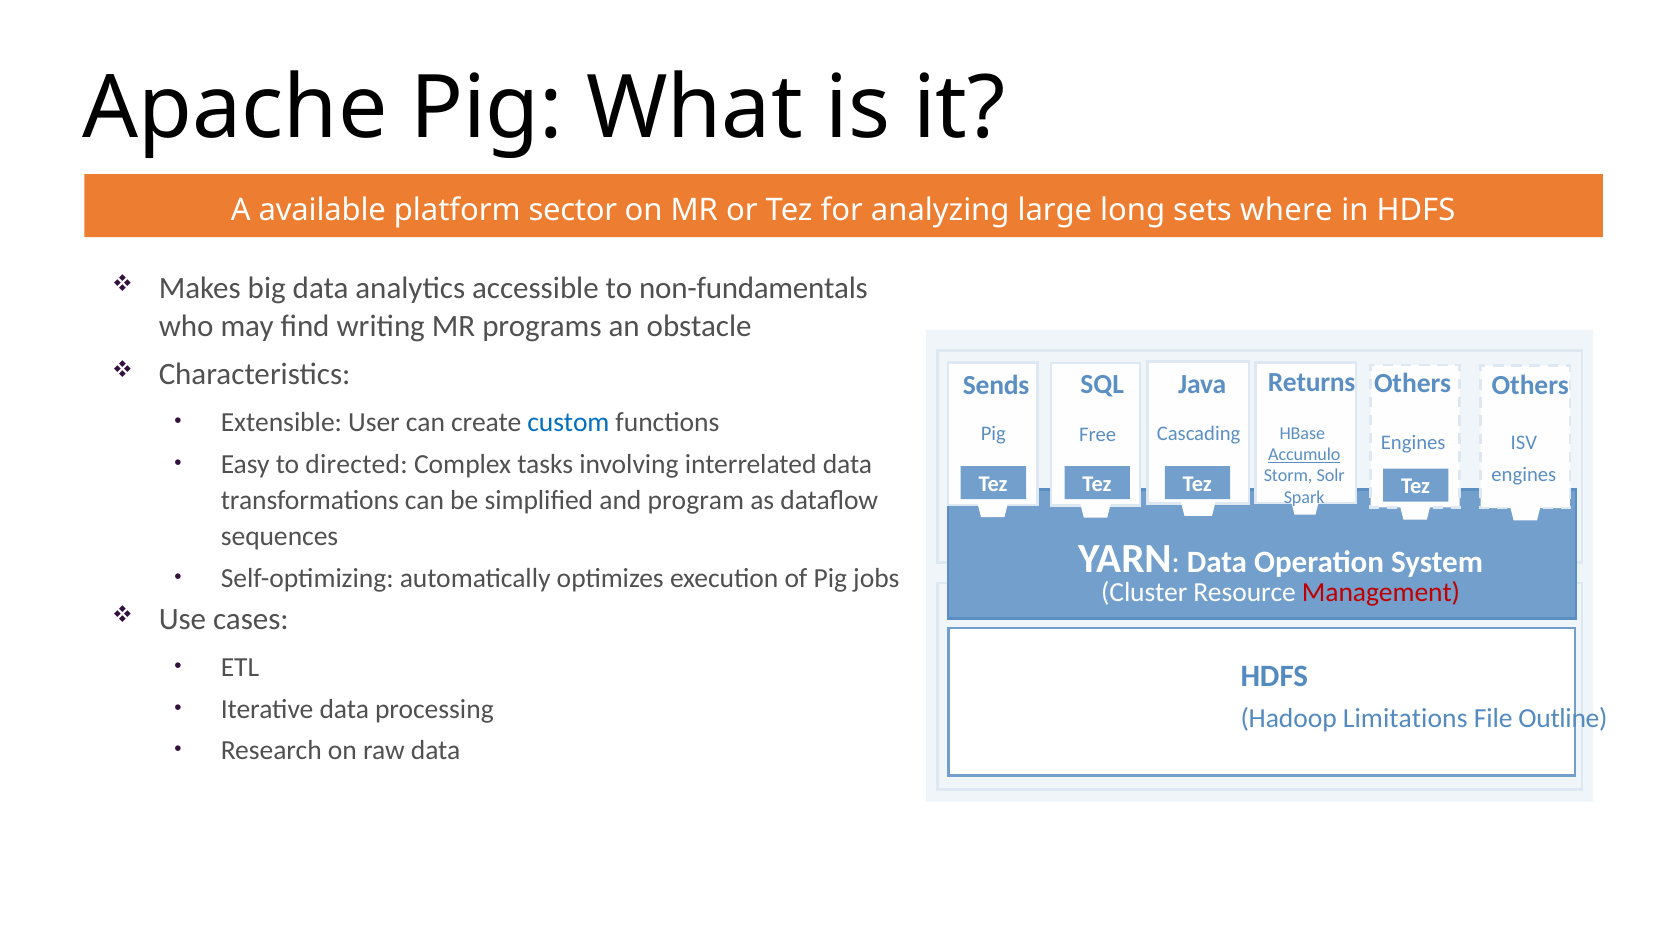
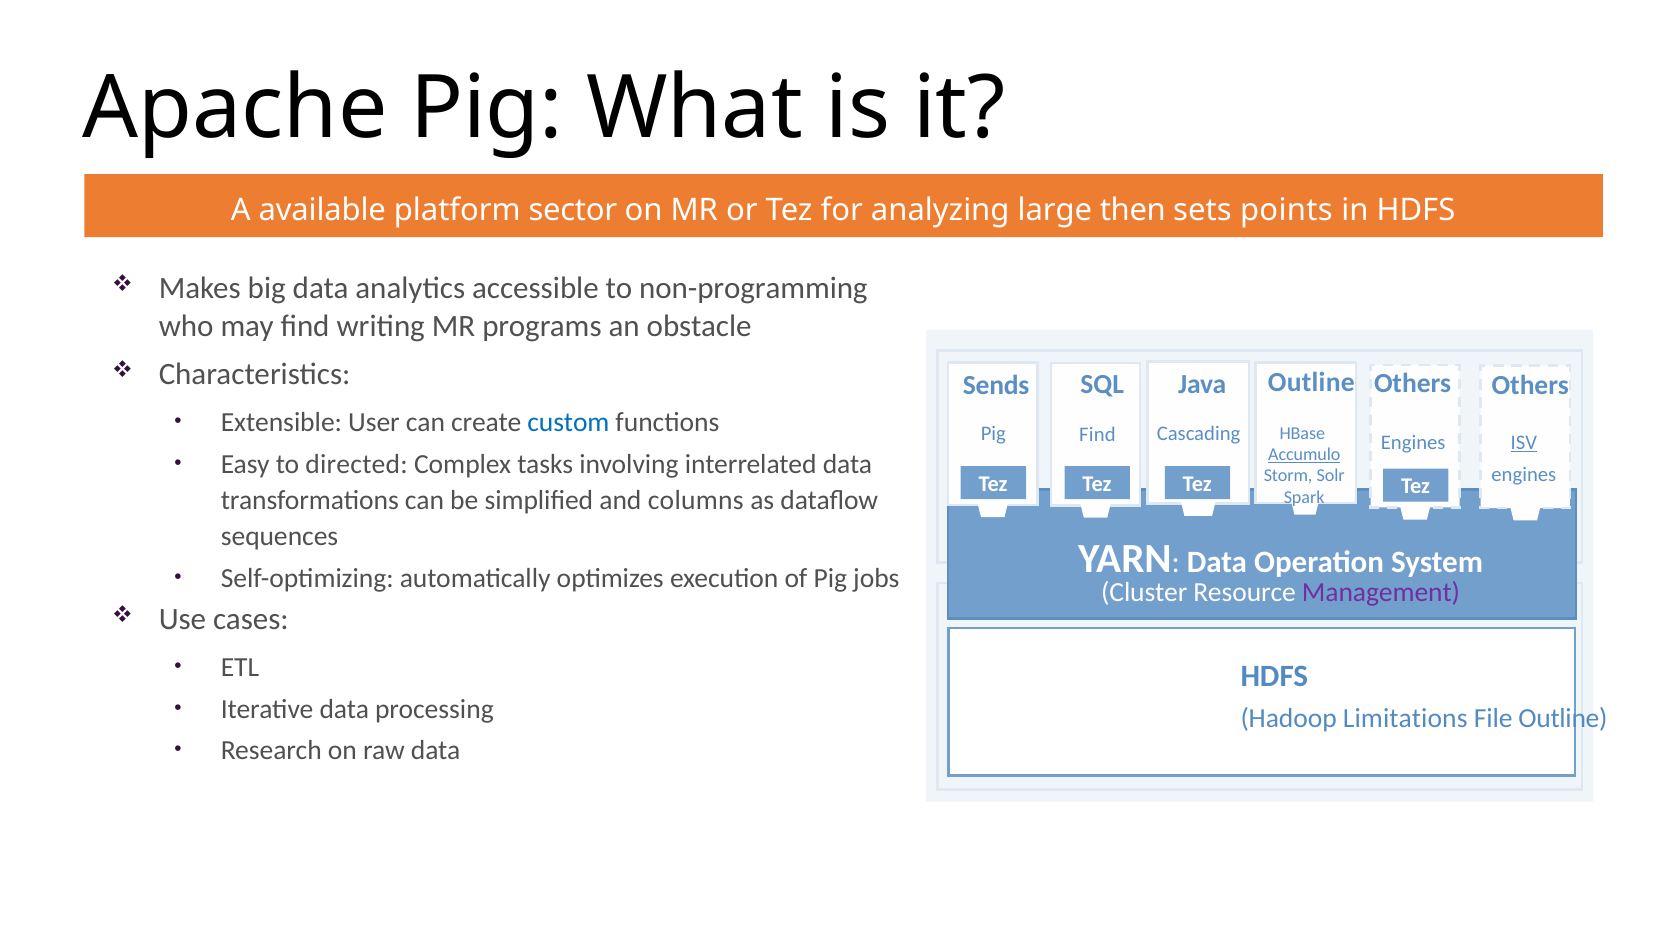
long: long -> then (1133, 210)
where: where -> points (1286, 210)
non-fundamentals: non-fundamentals -> non-programming (753, 288)
Java Returns: Returns -> Outline (1311, 383)
Pig Free: Free -> Find (1097, 435)
ISV underline: none -> present (1524, 442)
program: program -> columns (696, 500)
Management colour: red -> purple (1381, 592)
